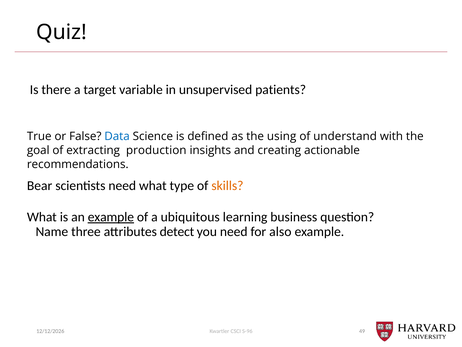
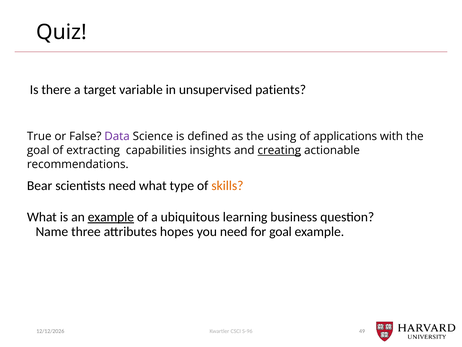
Data colour: blue -> purple (117, 136)
understand: understand -> applications (345, 136)
production: production -> capabilities (156, 150)
creating underline: none -> present (279, 150)
detect: detect -> hopes (177, 231)
for also: also -> goal (280, 231)
